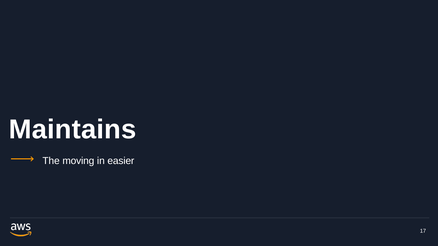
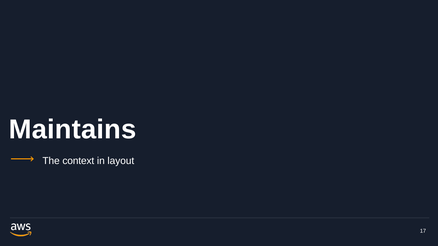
moving: moving -> context (78, 161)
easier: easier -> layout (121, 161)
